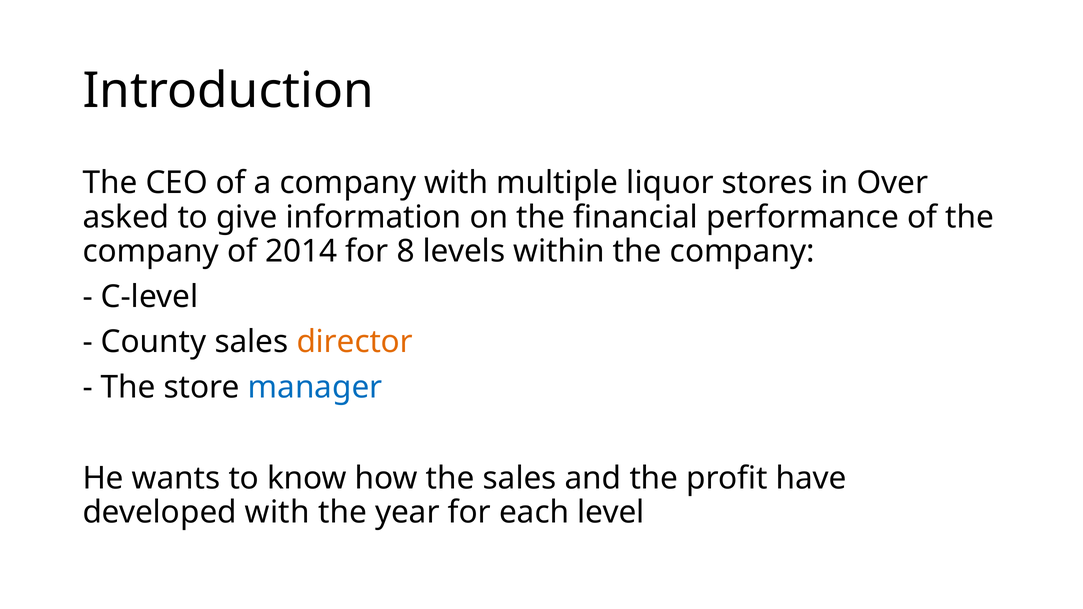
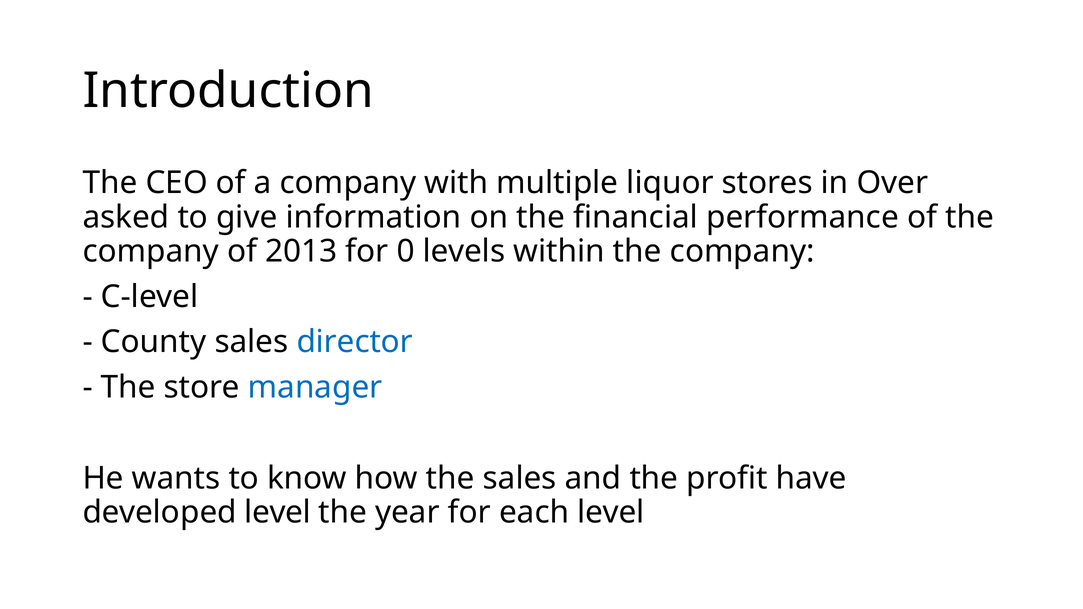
2014: 2014 -> 2013 (301, 251)
8: 8 -> 0 (406, 251)
director colour: orange -> blue (355, 342)
developed with: with -> level (278, 513)
